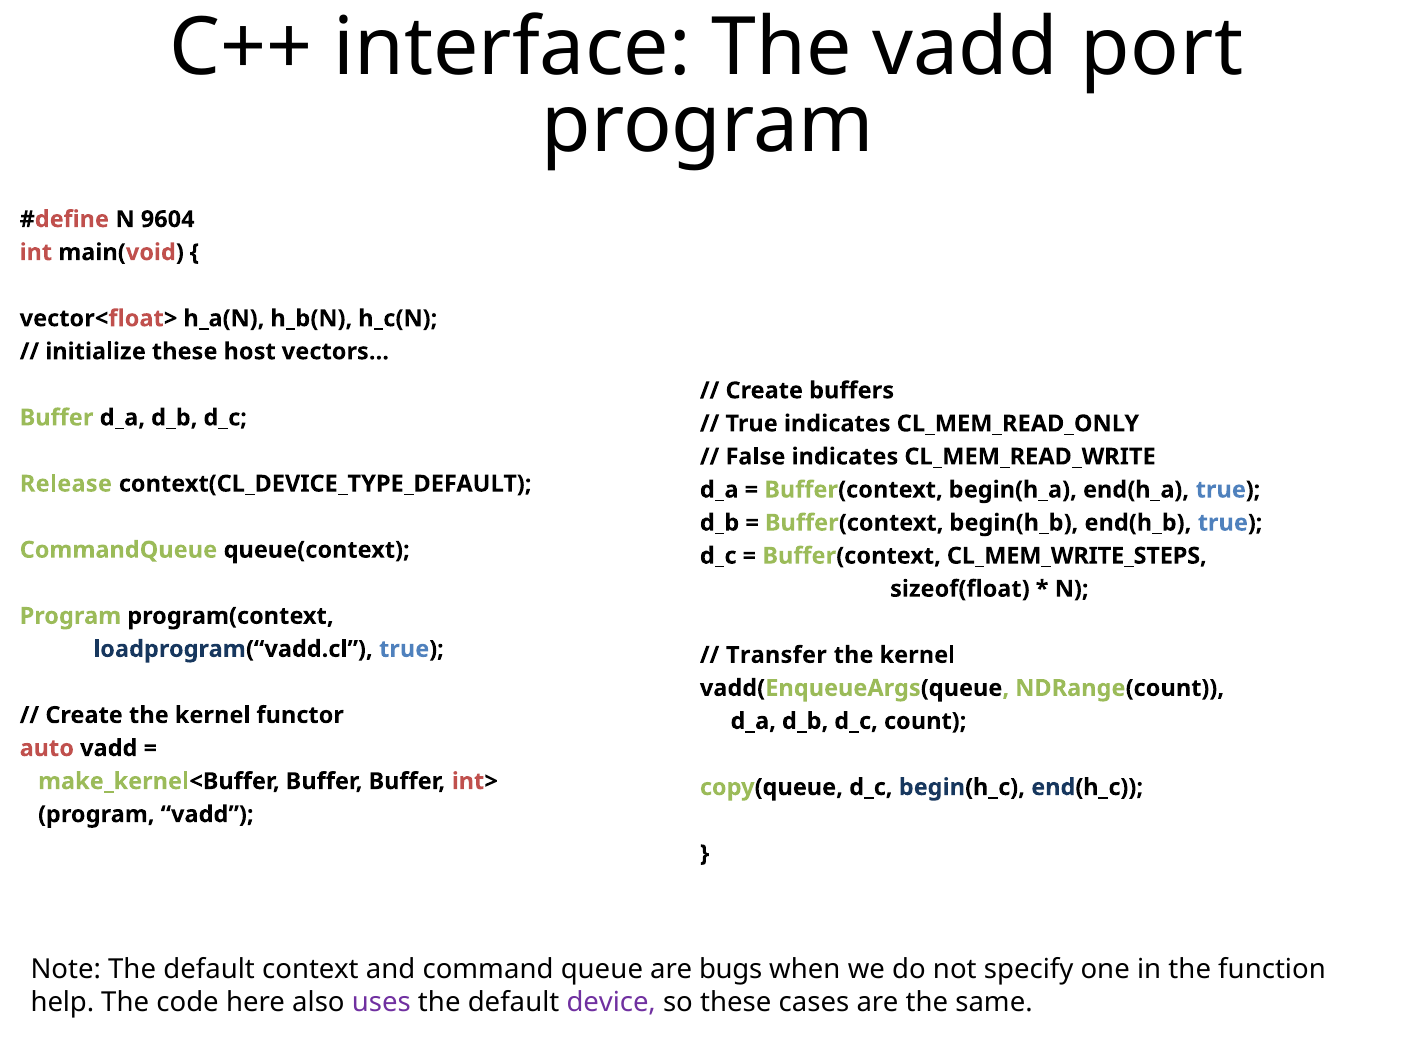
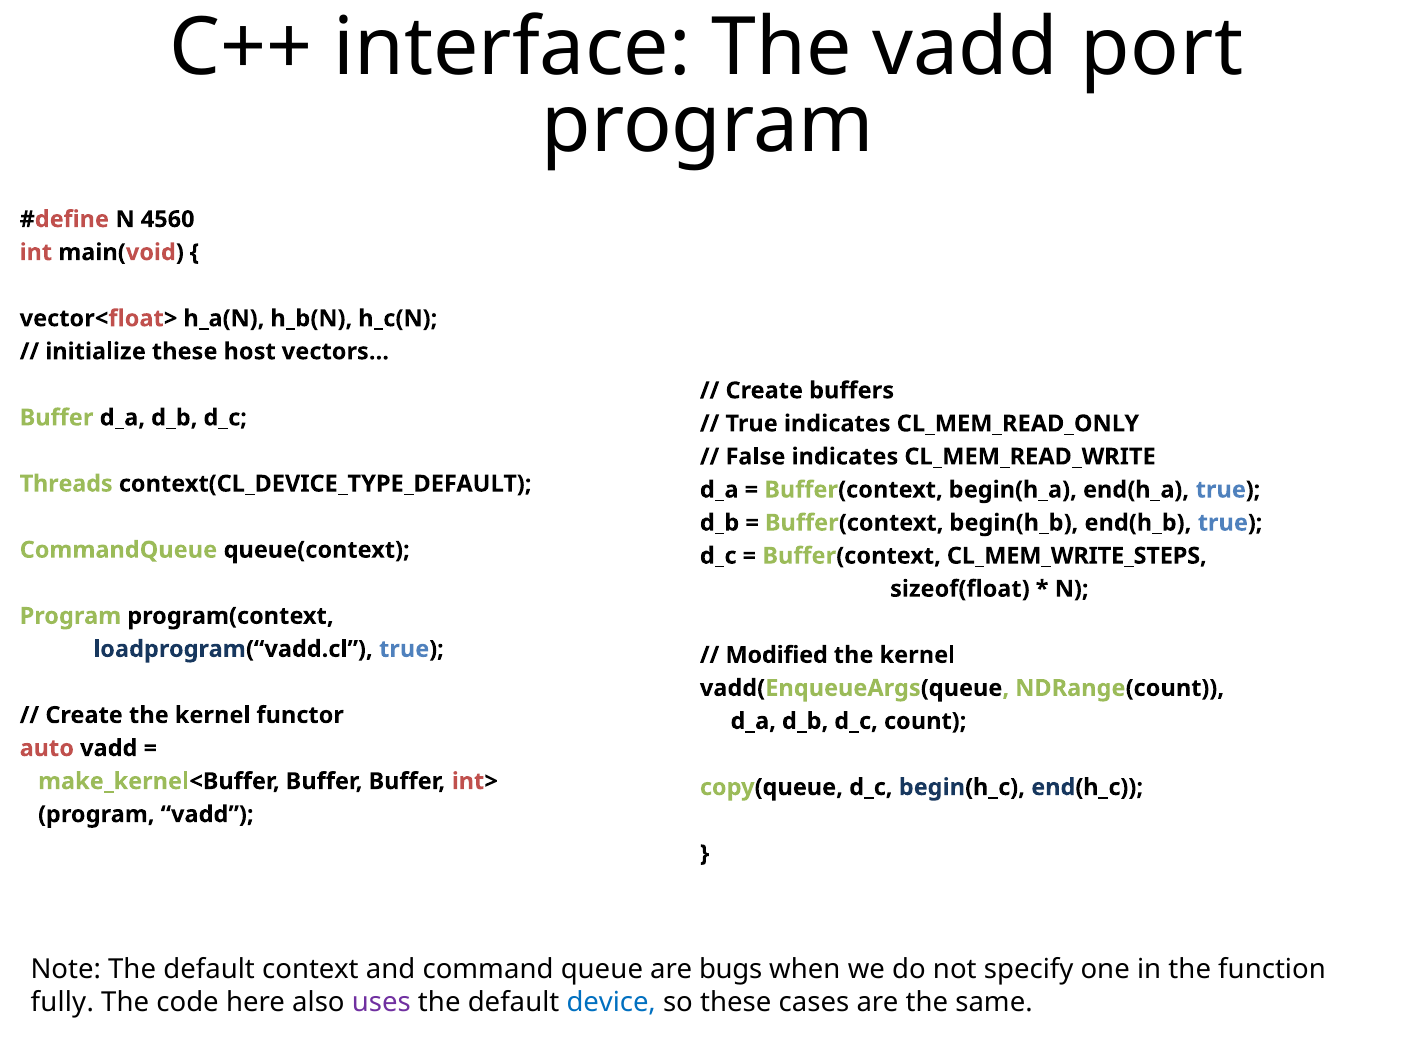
9604: 9604 -> 4560 (168, 219)
Release: Release -> Threads (66, 484)
Transfer: Transfer -> Modified (777, 655)
help: help -> fully (62, 1002)
device colour: purple -> blue (611, 1002)
